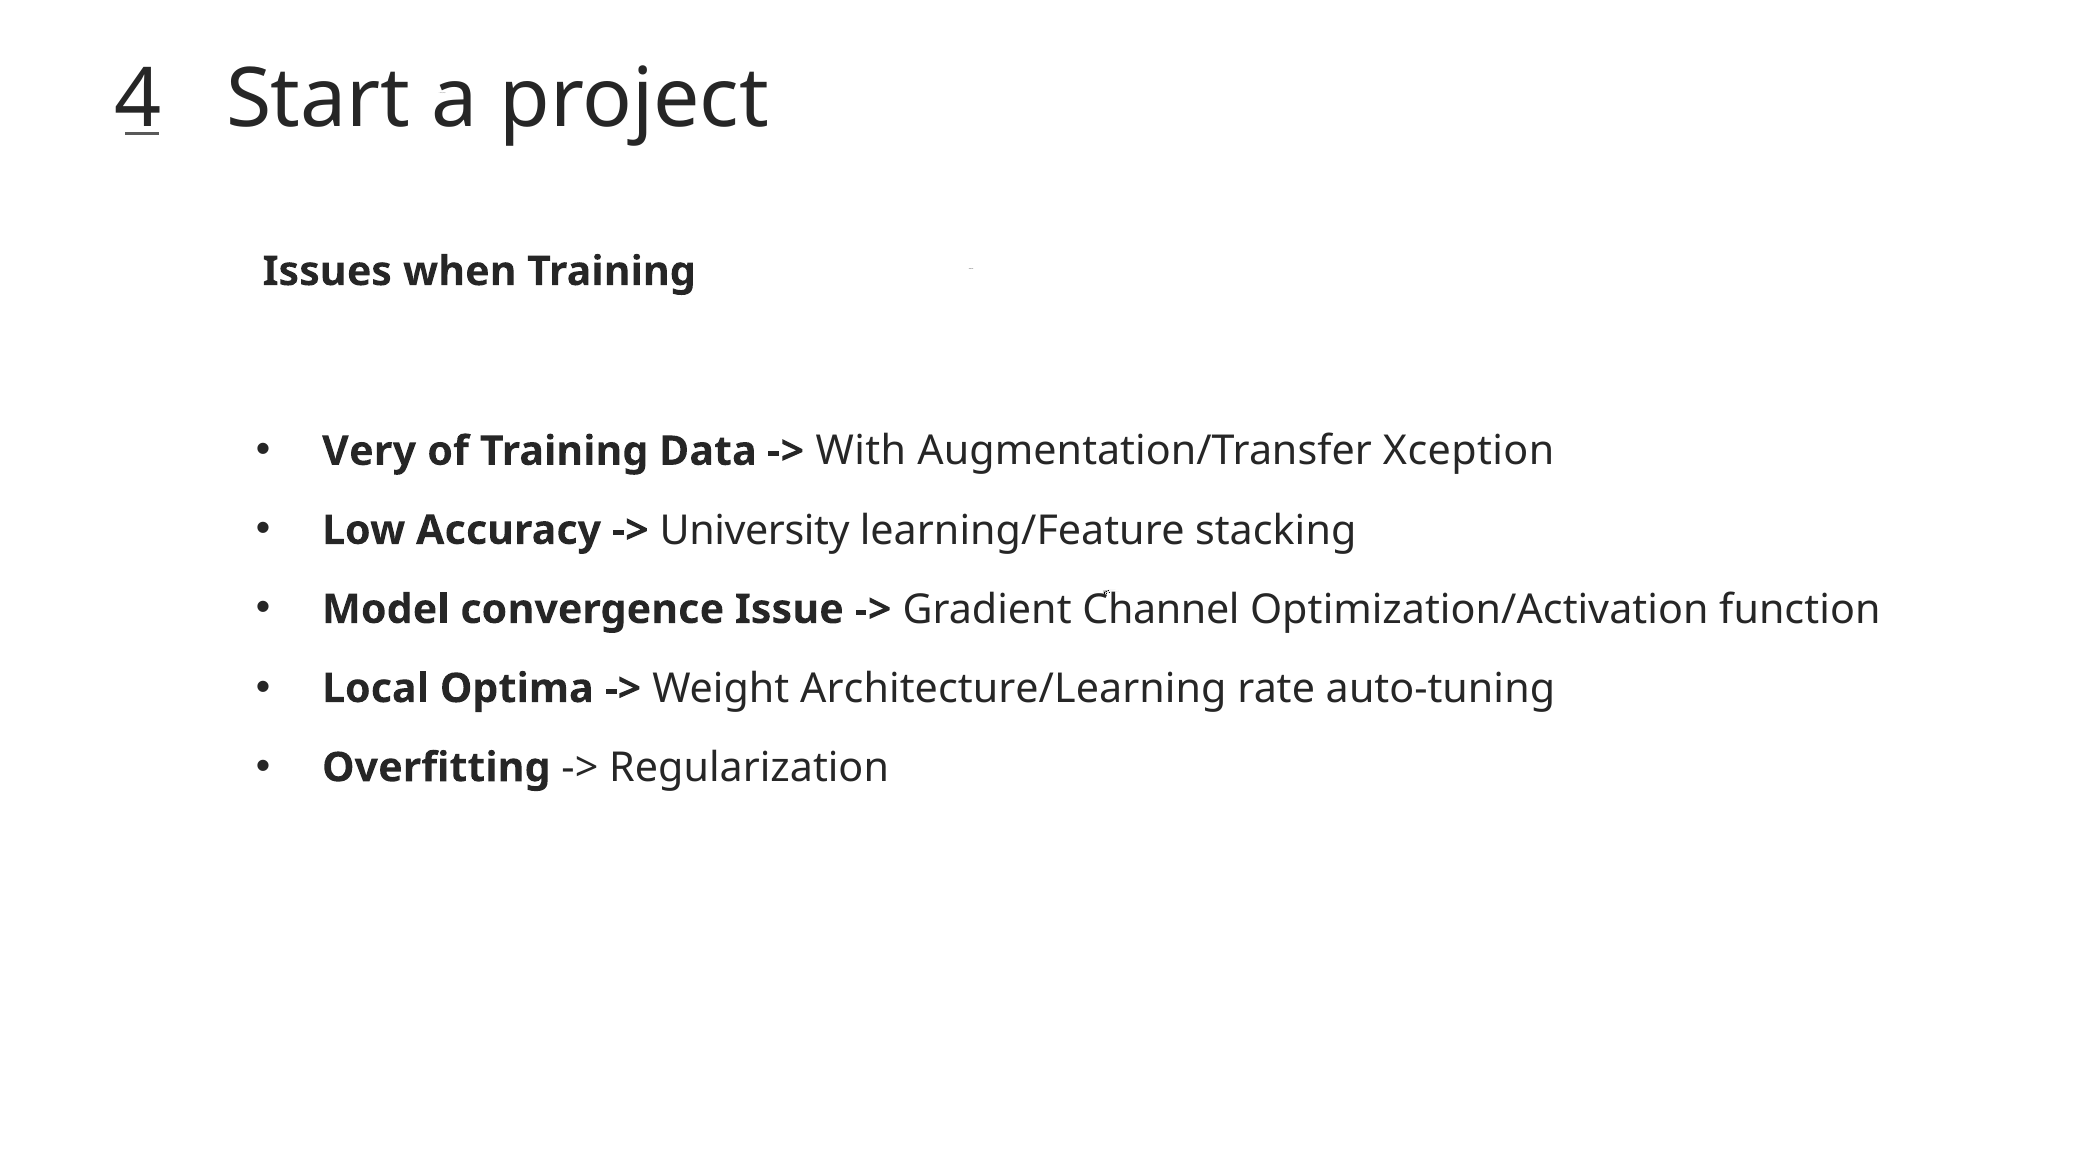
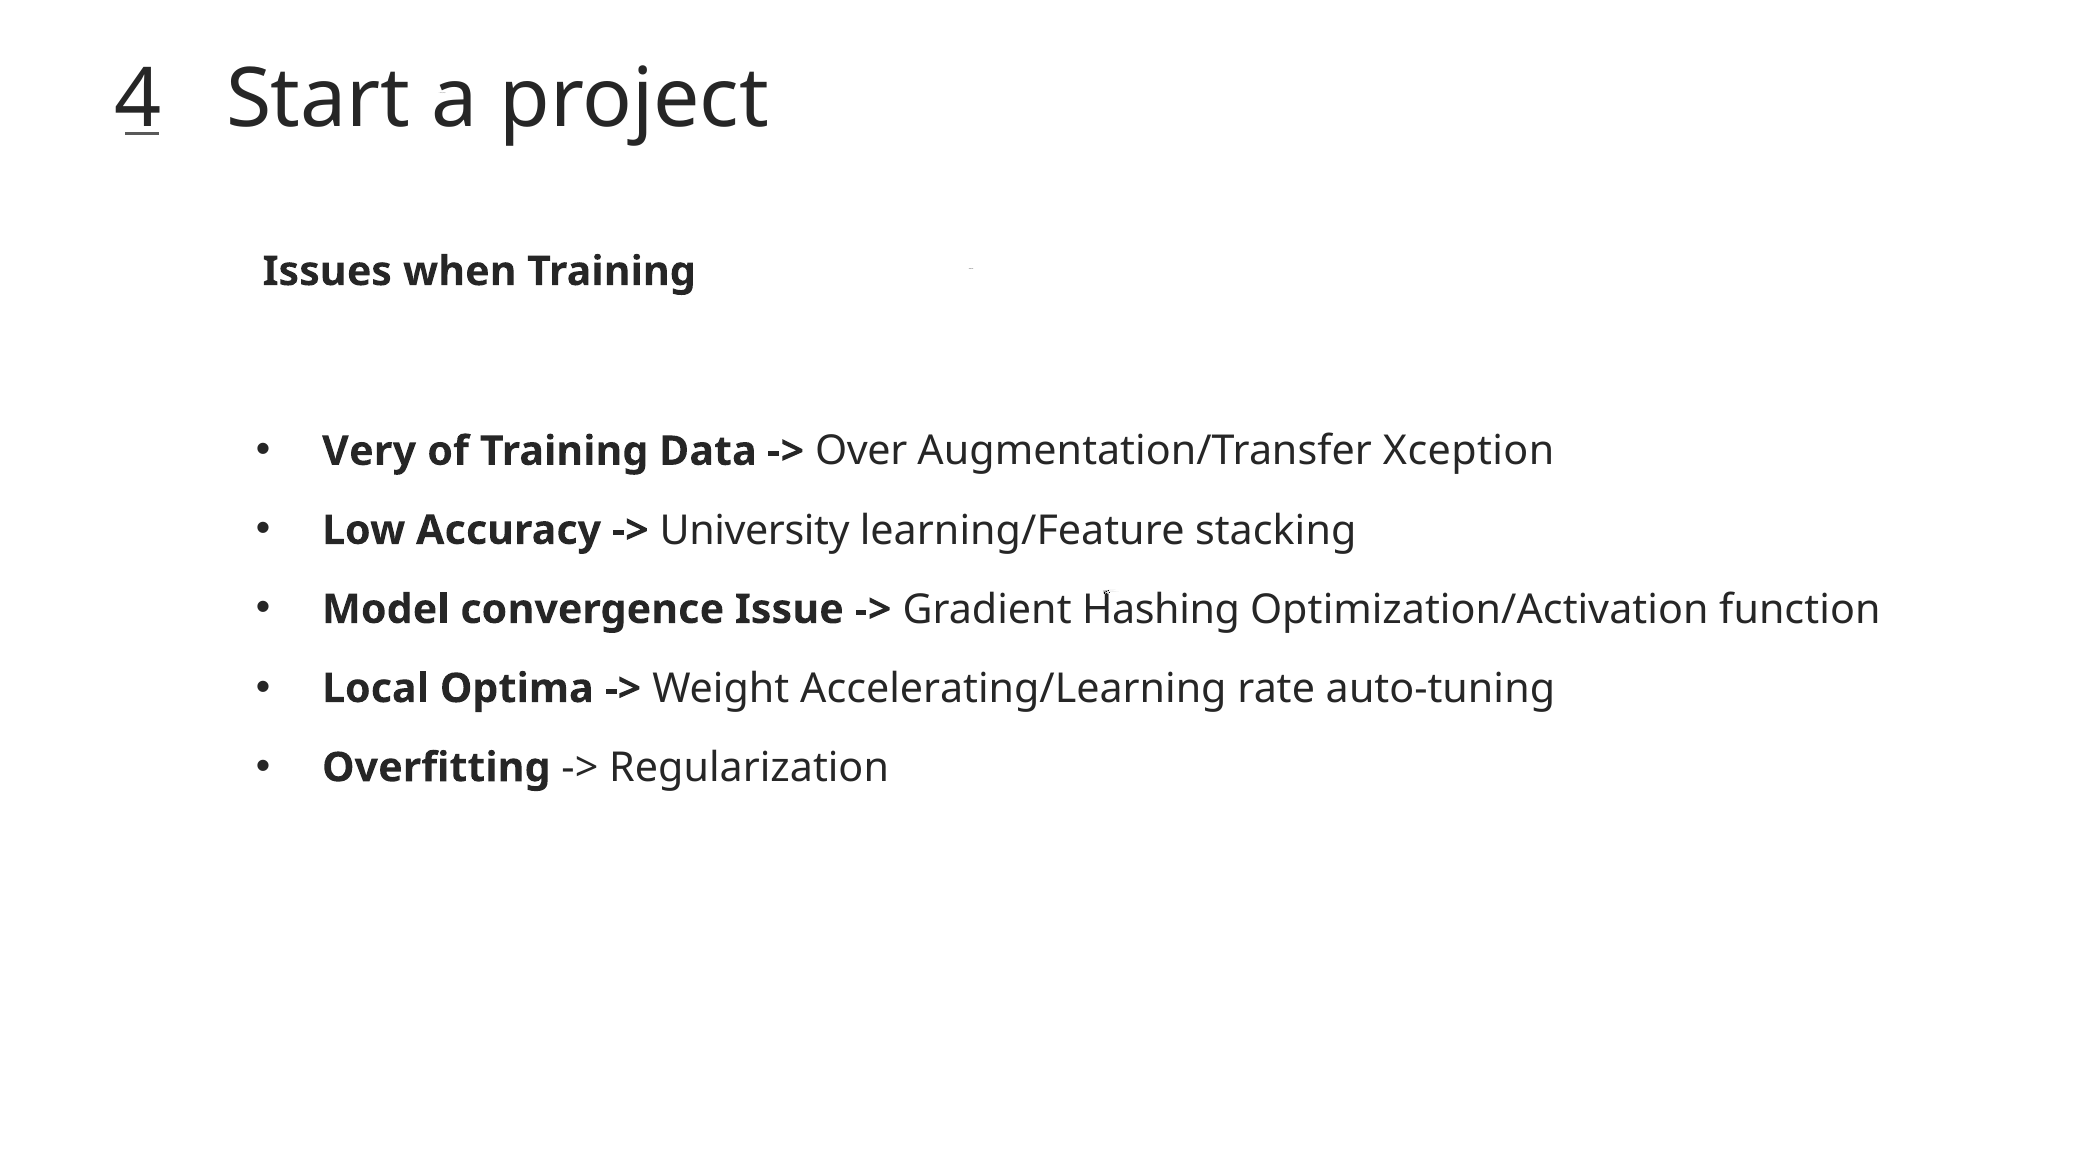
With: With -> Over (861, 451)
Channel: Channel -> Hashing (1161, 610)
Architecture/Learning: Architecture/Learning -> Accelerating/Learning (1013, 689)
